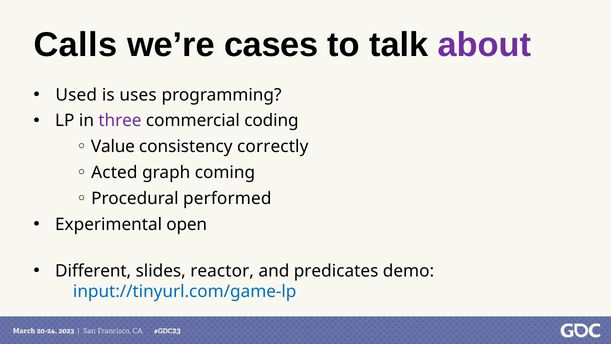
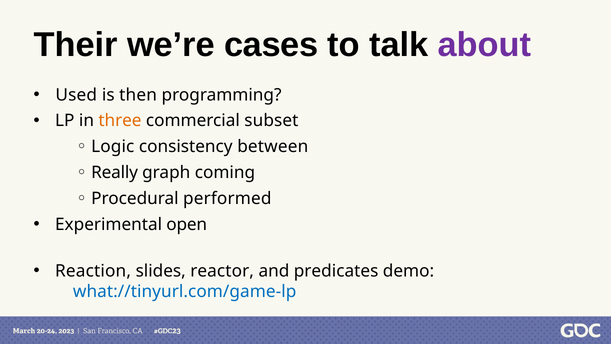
Calls: Calls -> Their (76, 45)
uses: uses -> then (138, 95)
three colour: purple -> orange (120, 121)
coding: coding -> subset (271, 121)
Value: Value -> Logic (113, 147)
correctly: correctly -> between (273, 147)
Acted: Acted -> Really (115, 172)
Different: Different -> Reaction (93, 271)
input://tinyurl.com/game-lp: input://tinyurl.com/game-lp -> what://tinyurl.com/game-lp (185, 291)
